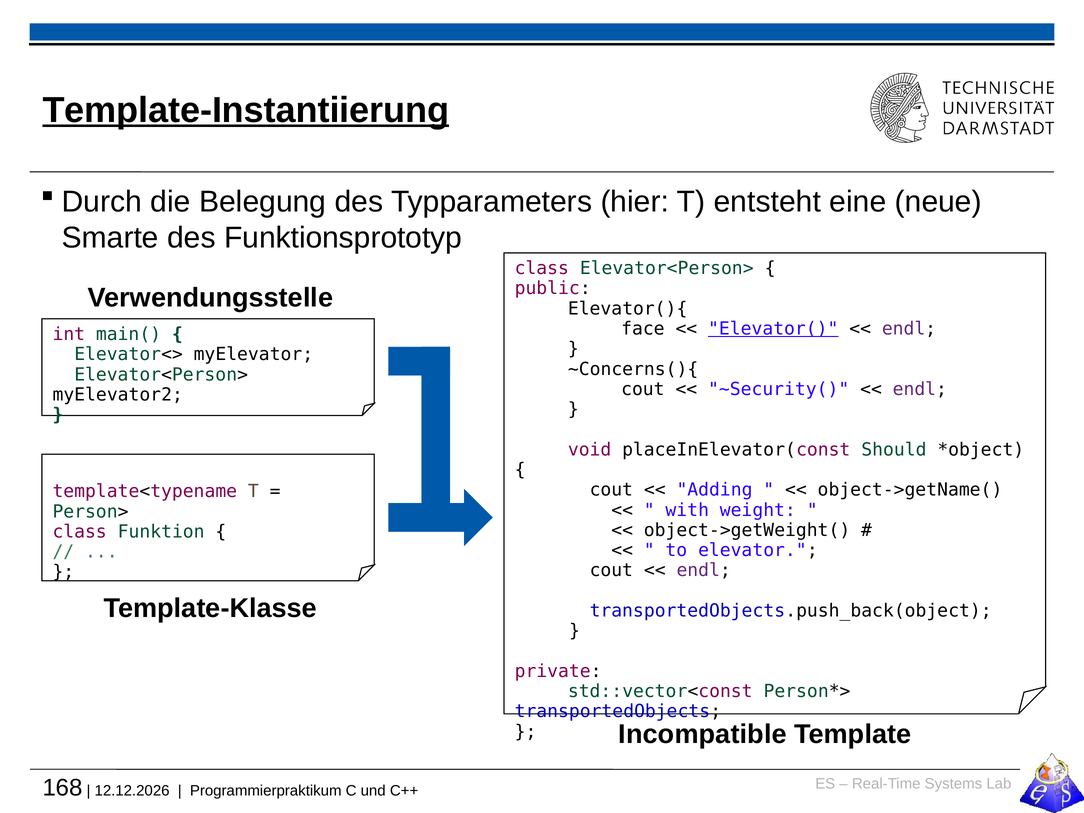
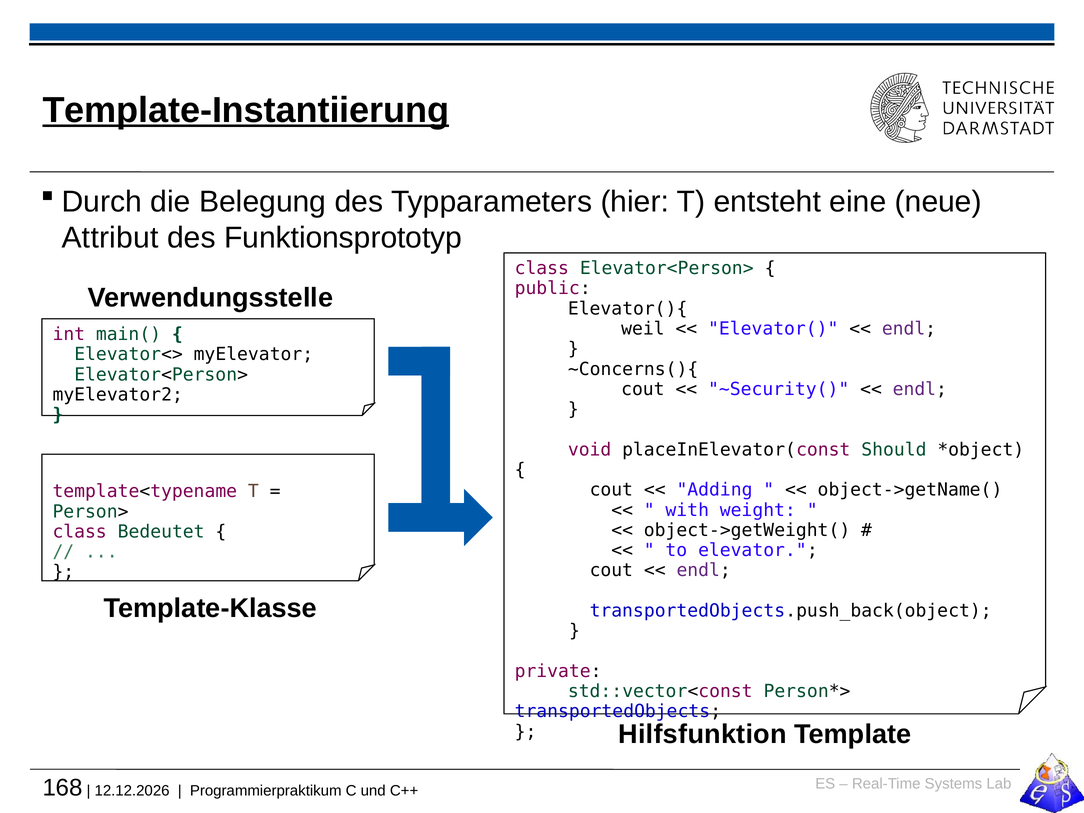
Smarte: Smarte -> Attribut (110, 238)
face: face -> weil (643, 329)
Elevator( underline: present -> none (773, 329)
Funktion: Funktion -> Bedeutet (161, 532)
Incompatible: Incompatible -> Hilfsfunktion (703, 734)
